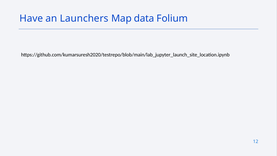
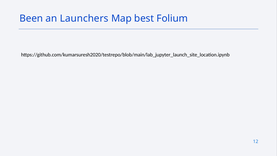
Have: Have -> Been (31, 19)
data: data -> best (144, 19)
